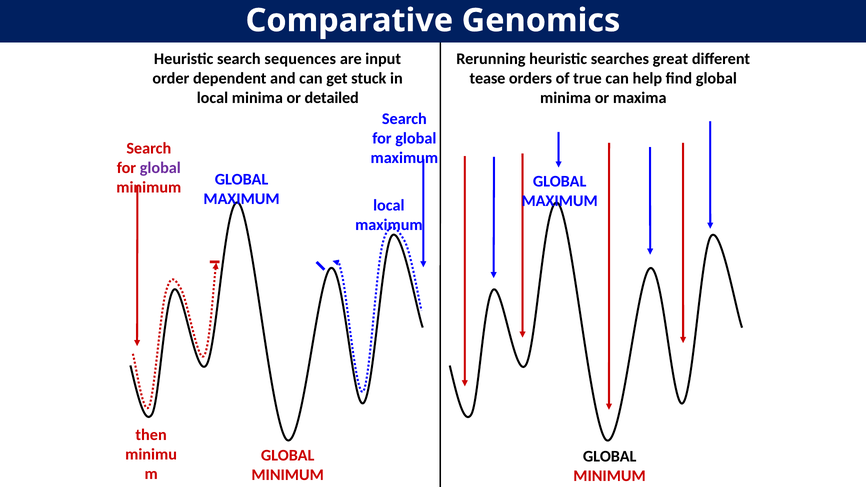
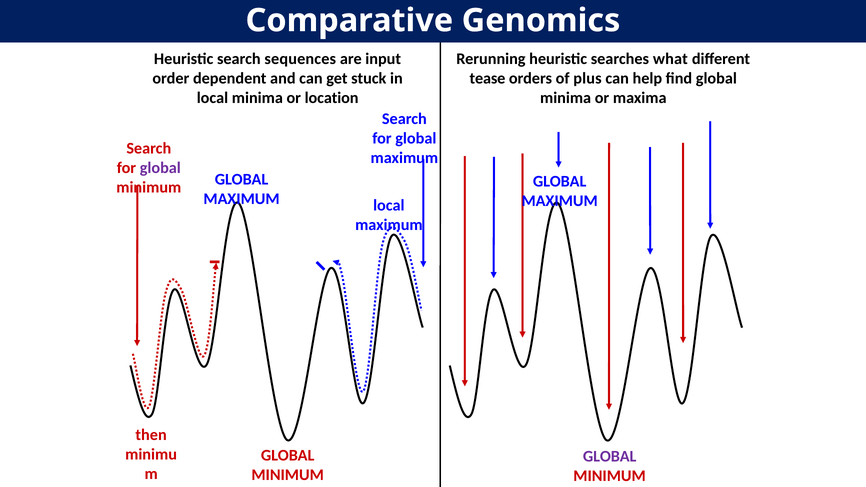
great: great -> what (670, 59)
true: true -> plus (587, 78)
detailed: detailed -> location (332, 98)
GLOBAL colour: black -> purple (610, 456)
